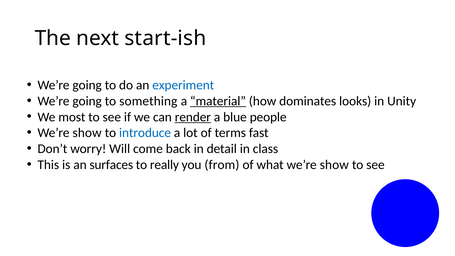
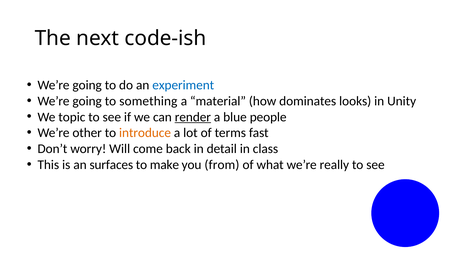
start-ish: start-ish -> code-ish (165, 38)
material underline: present -> none (218, 101)
most: most -> topic (72, 117)
show: show -> other (87, 133)
introduce colour: blue -> orange (145, 133)
really: really -> make (164, 165)
what we’re show: show -> really (334, 165)
